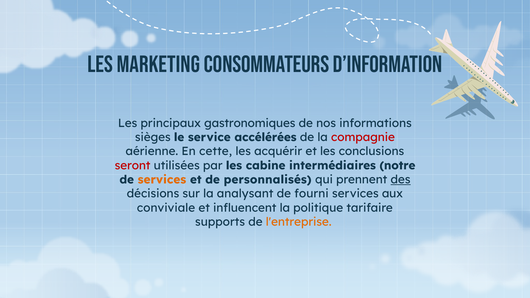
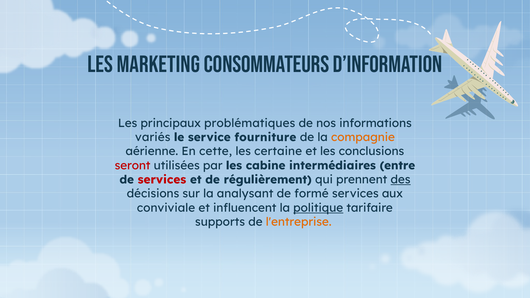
gastronomiques: gastronomiques -> problématiques (250, 123)
sièges: sièges -> variés (153, 137)
accélérées: accélérées -> fourniture (265, 137)
compagnie colour: red -> orange (363, 137)
acquérir: acquérir -> certaine (278, 151)
notre: notre -> entre (397, 166)
services colour: orange -> red (162, 180)
personnalisés: personnalisés -> régulièrement (268, 180)
fourni: fourni -> formé (311, 194)
politique underline: none -> present (318, 208)
